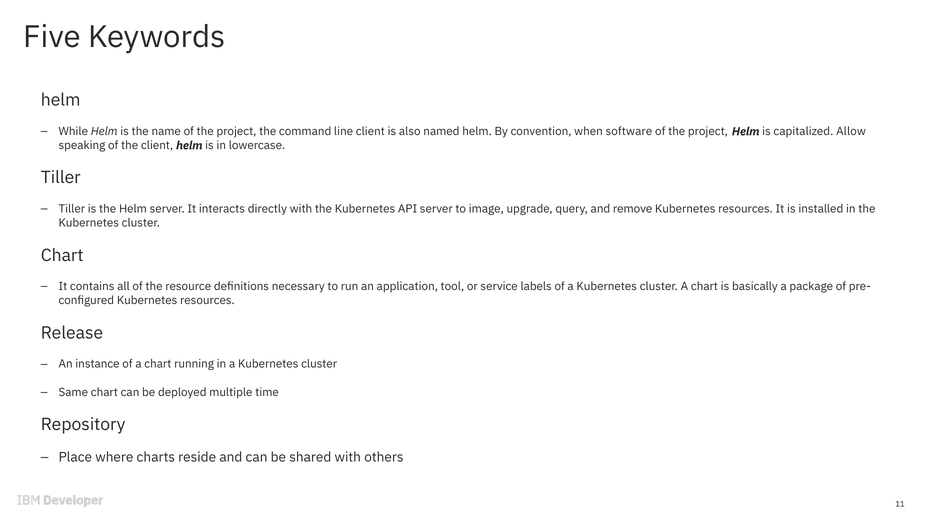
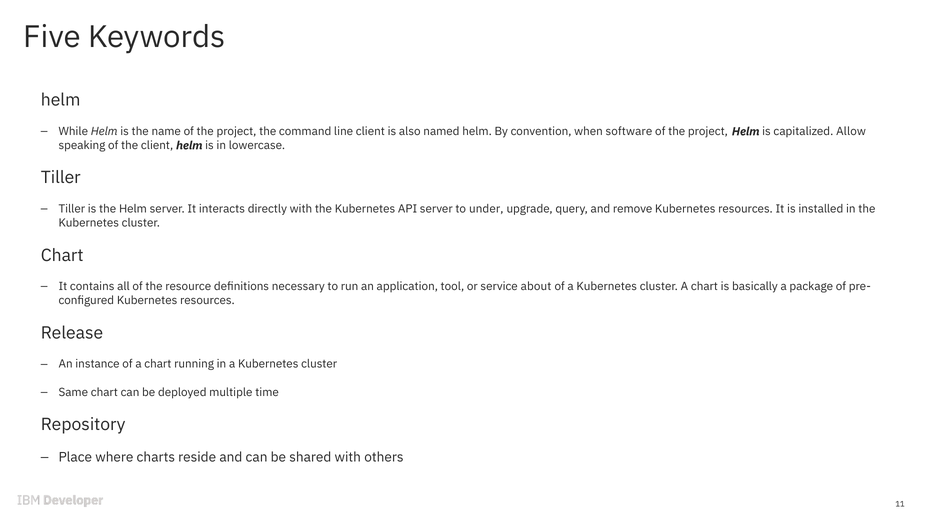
image: image -> under (486, 209)
labels: labels -> about (536, 287)
